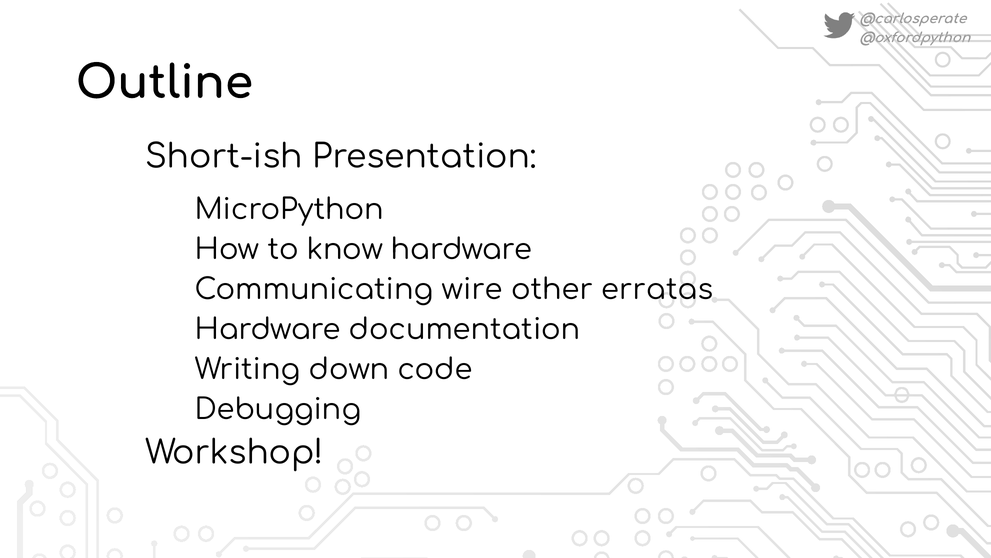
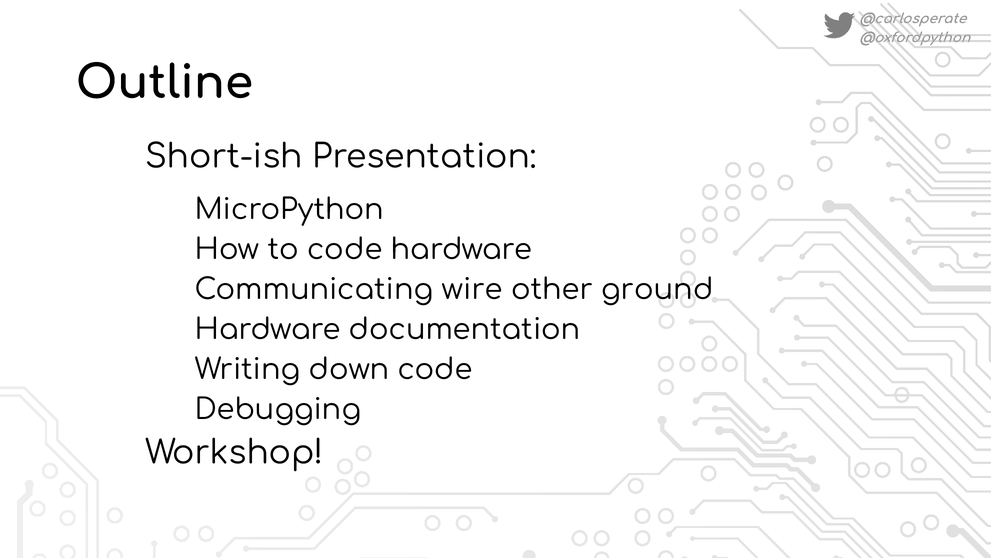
to know: know -> code (345, 250)
erratas: erratas -> ground (657, 289)
